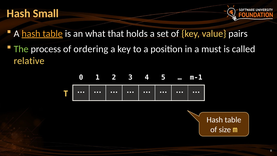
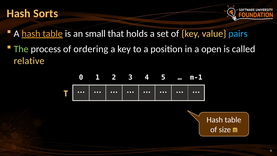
Small: Small -> Sorts (46, 13)
what: what -> small (95, 34)
pairs colour: white -> light blue (238, 34)
must: must -> open (211, 49)
